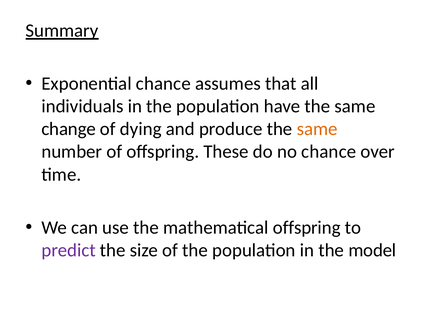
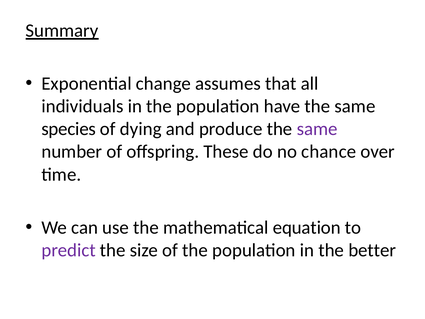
Exponential chance: chance -> change (163, 84)
change: change -> species (69, 129)
same colour: orange -> purple (317, 129)
mathematical offspring: offspring -> equation (307, 227)
model: model -> better (372, 250)
